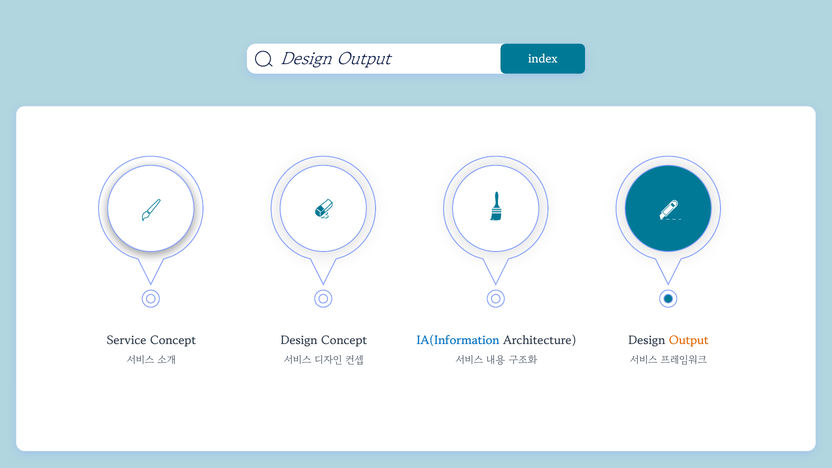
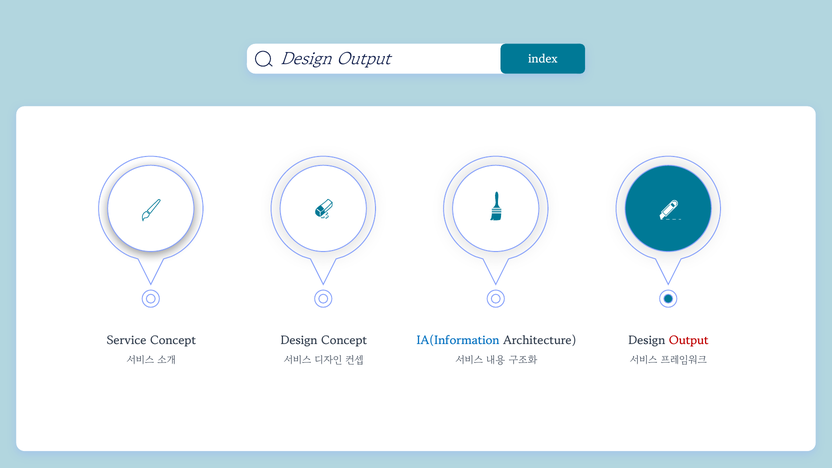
Output colour: orange -> red (689, 341)
